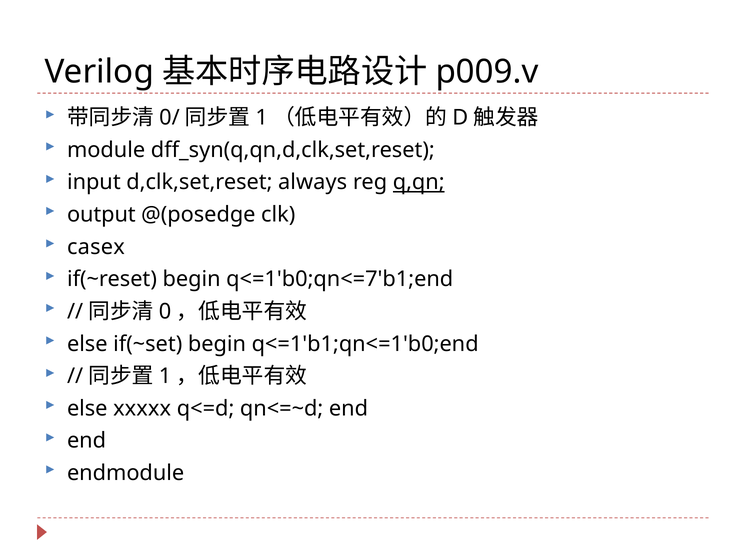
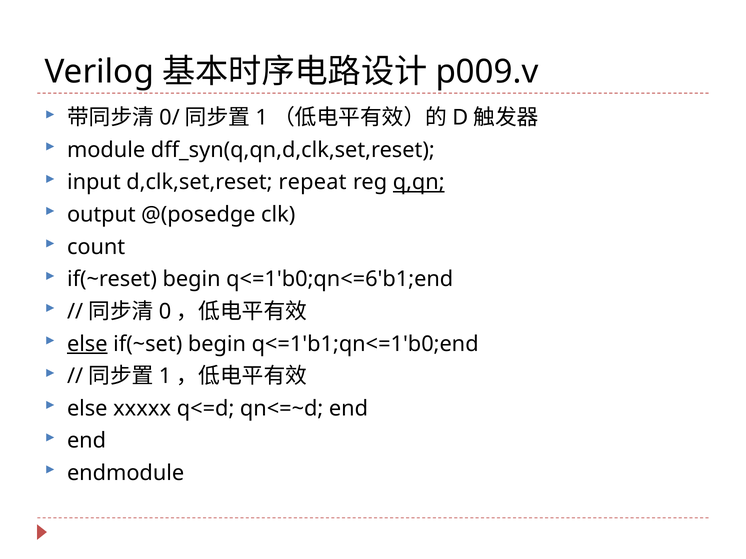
always: always -> repeat (313, 182)
casex: casex -> count (96, 247)
q<=1'b0;qn<=7'b1;end: q<=1'b0;qn<=7'b1;end -> q<=1'b0;qn<=6'b1;end (340, 279)
else underline: none -> present (87, 344)
